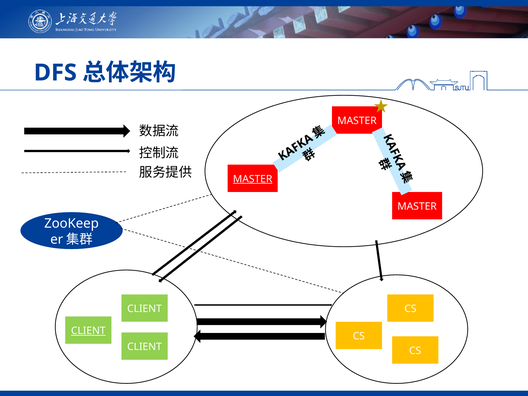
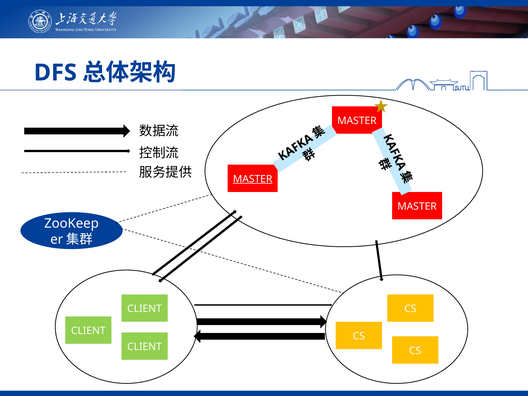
CLIENT underline: present -> none (88, 331)
